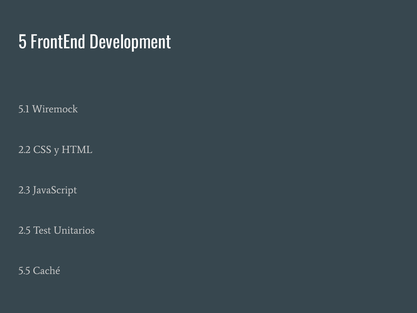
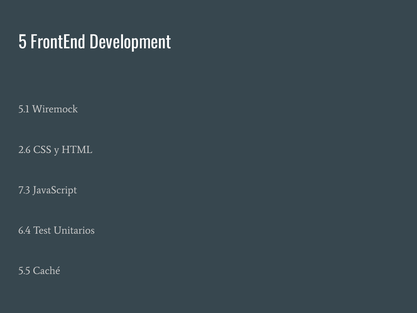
2.2: 2.2 -> 2.6 (24, 149)
2.3: 2.3 -> 7.3 (24, 190)
2.5: 2.5 -> 6.4 (25, 230)
